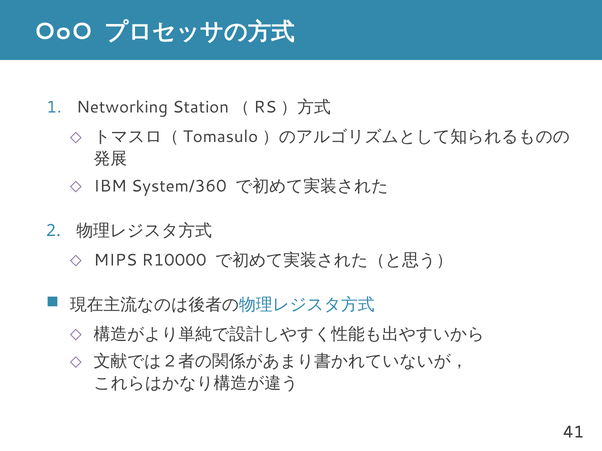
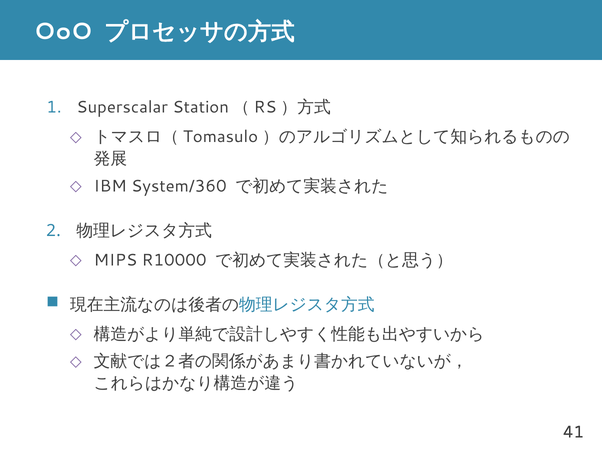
Networking: Networking -> Superscalar (122, 107)
